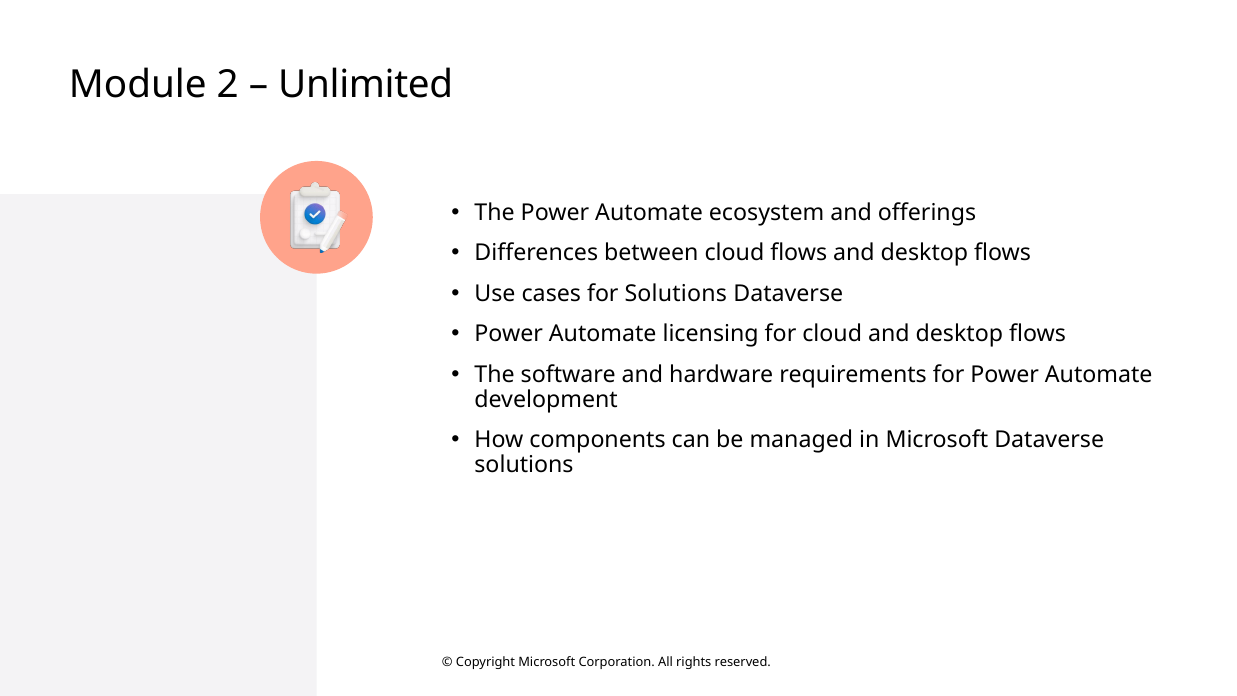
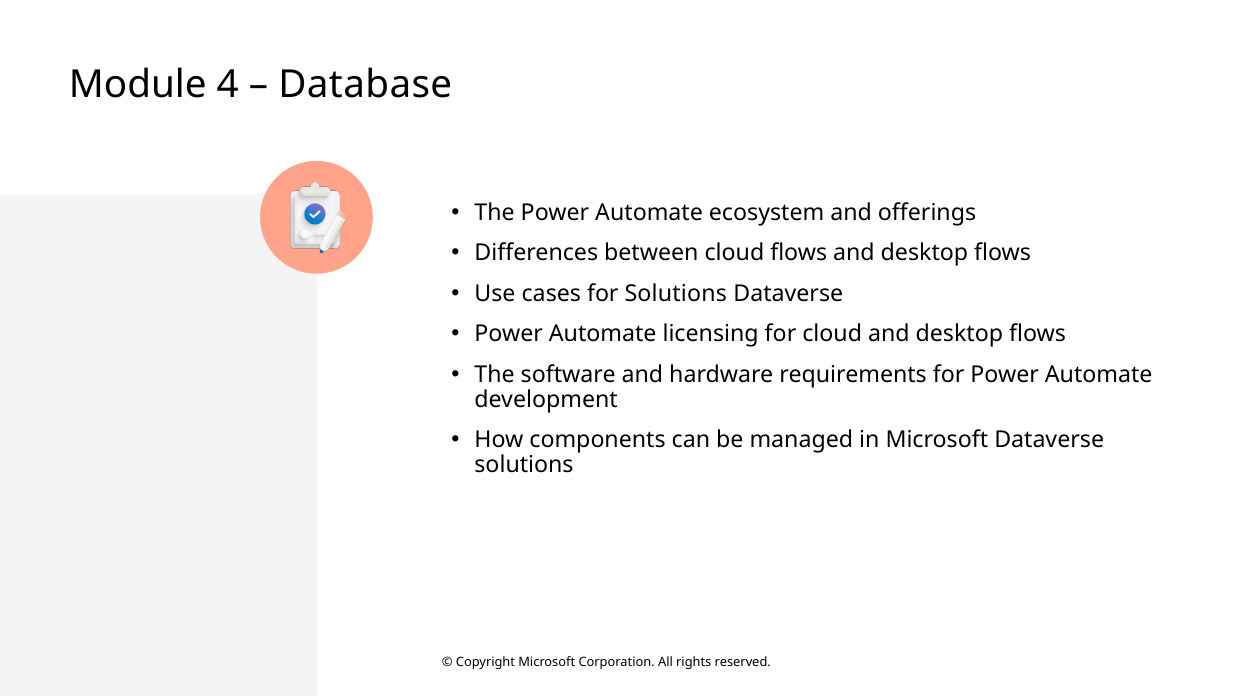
2: 2 -> 4 (228, 85)
Unlimited: Unlimited -> Database (365, 85)
